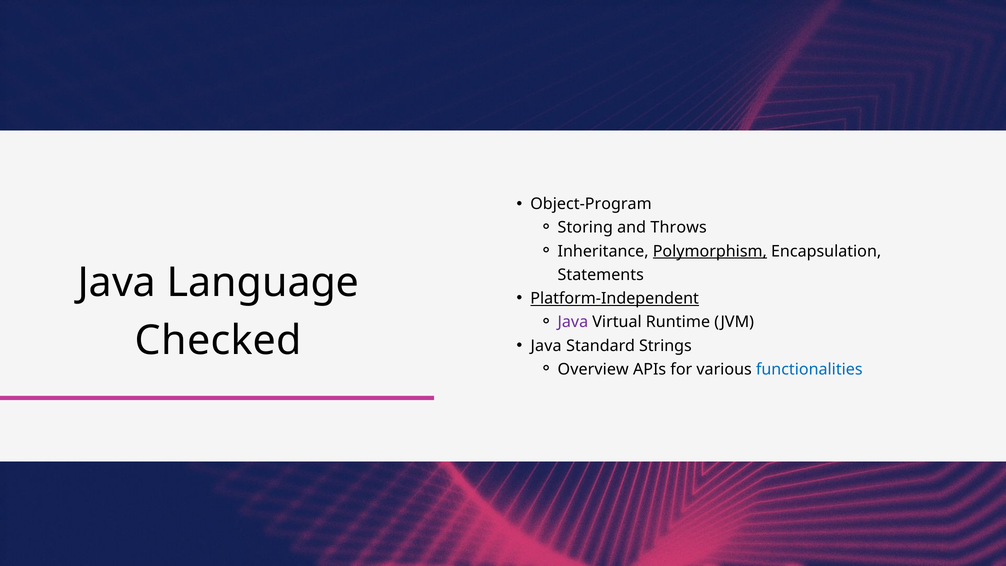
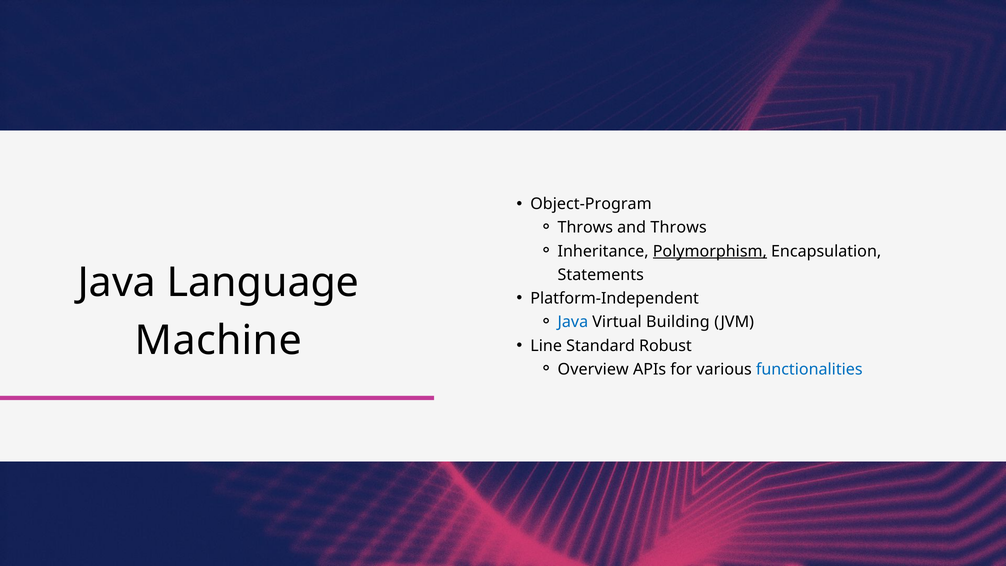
Storing: Storing -> Throws (585, 228)
Platform-Independent underline: present -> none (615, 298)
Java colour: purple -> blue (573, 322)
Runtime: Runtime -> Building (678, 322)
Checked: Checked -> Machine (218, 340)
Java: Java -> Line (546, 346)
Strings: Strings -> Robust (665, 346)
